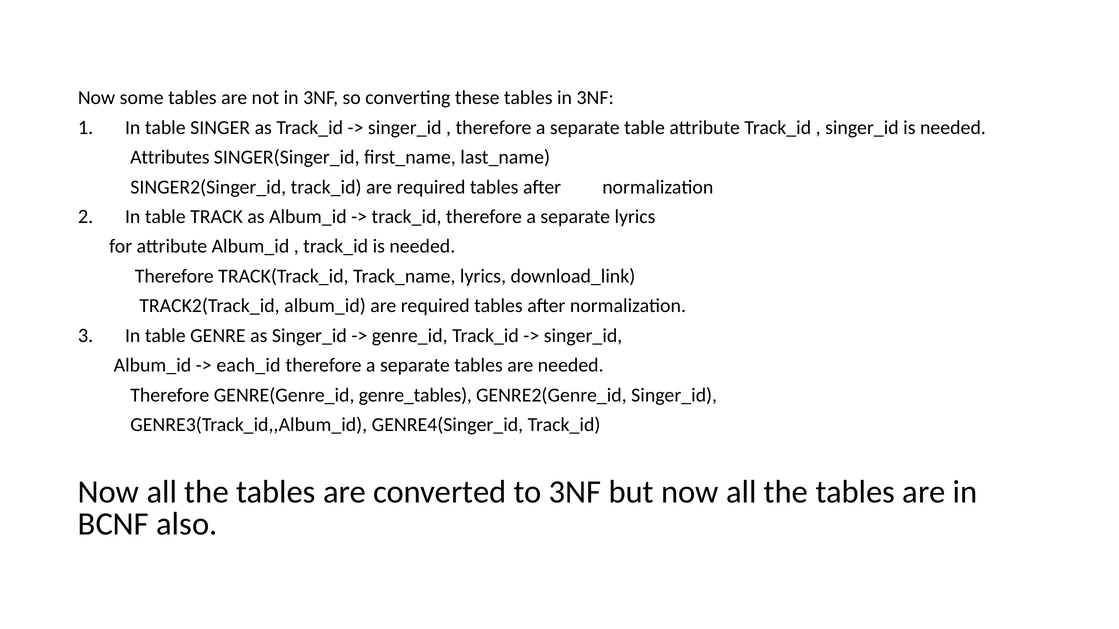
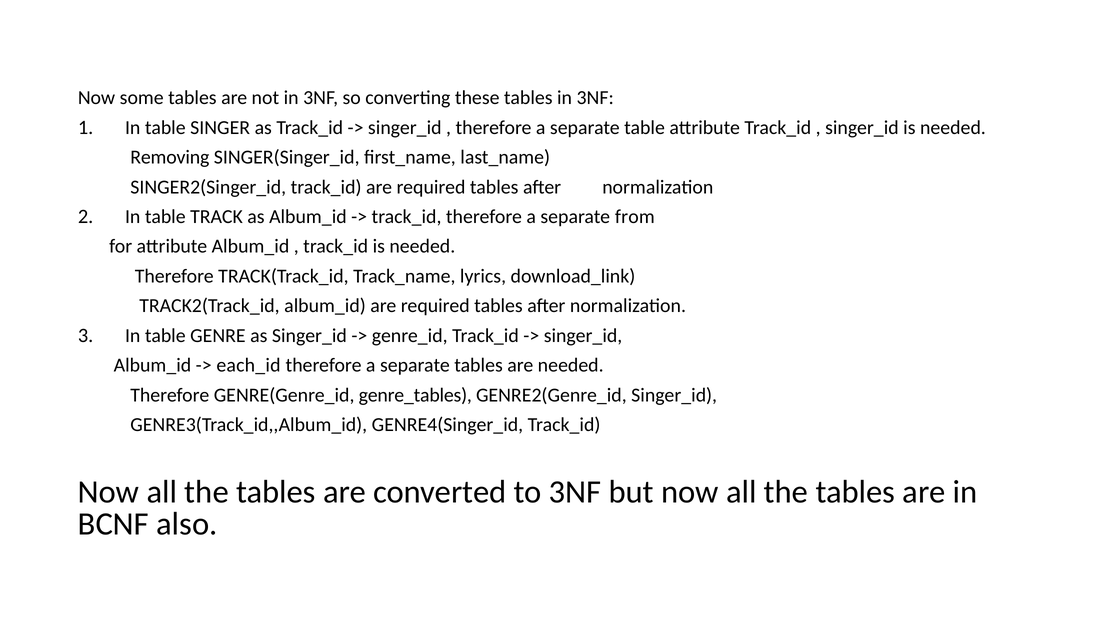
Attributes: Attributes -> Removing (170, 157)
separate lyrics: lyrics -> from (635, 217)
